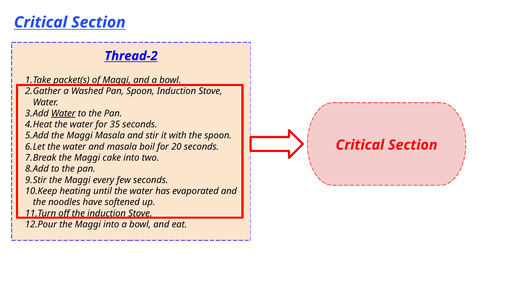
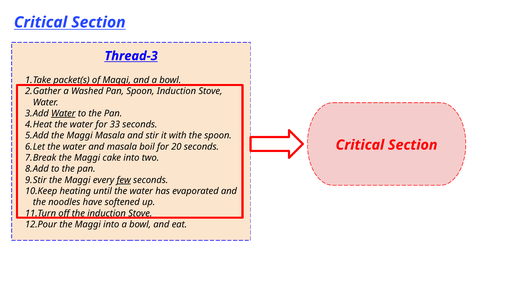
Thread-2: Thread-2 -> Thread-3 (131, 56)
35: 35 -> 33 (115, 125)
few underline: none -> present (124, 180)
